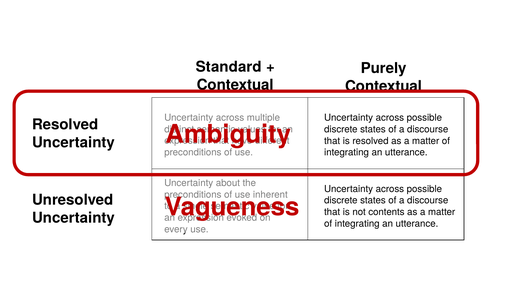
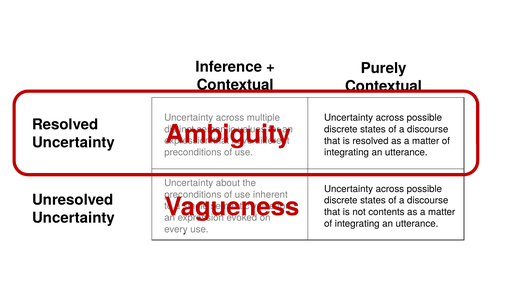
Standard: Standard -> Inference (229, 67)
